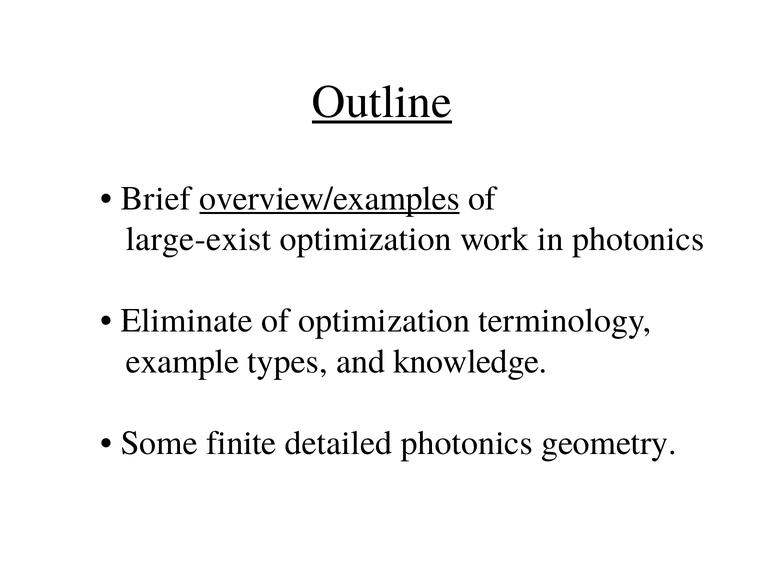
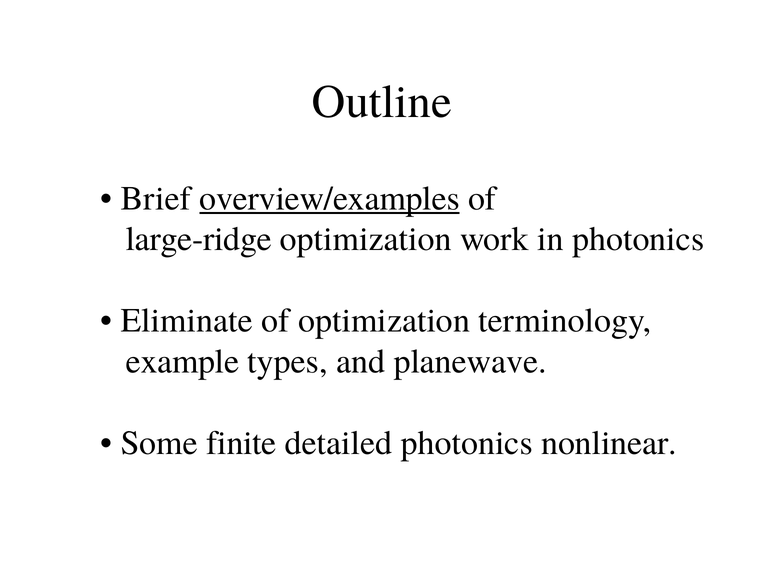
Outline underline: present -> none (382, 102)
large-exist: large-exist -> large-ridge (199, 239)
knowledge: knowledge -> planewave (470, 361)
geometry: geometry -> nonlinear (609, 443)
